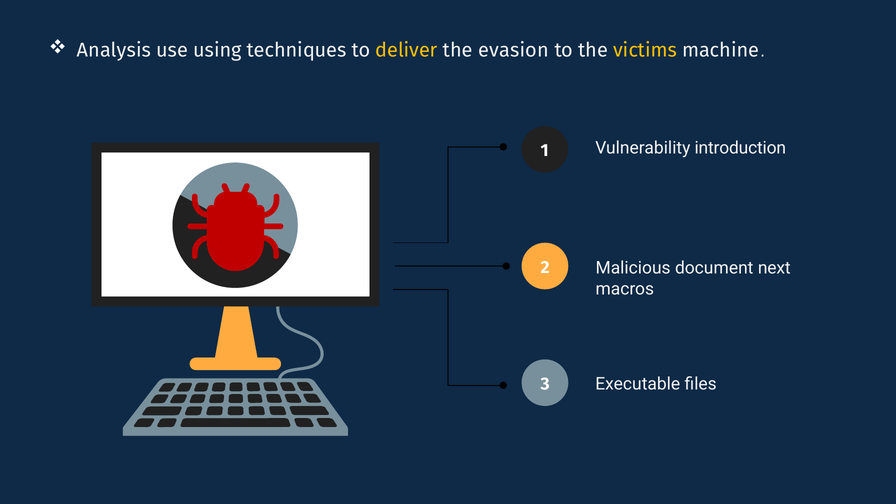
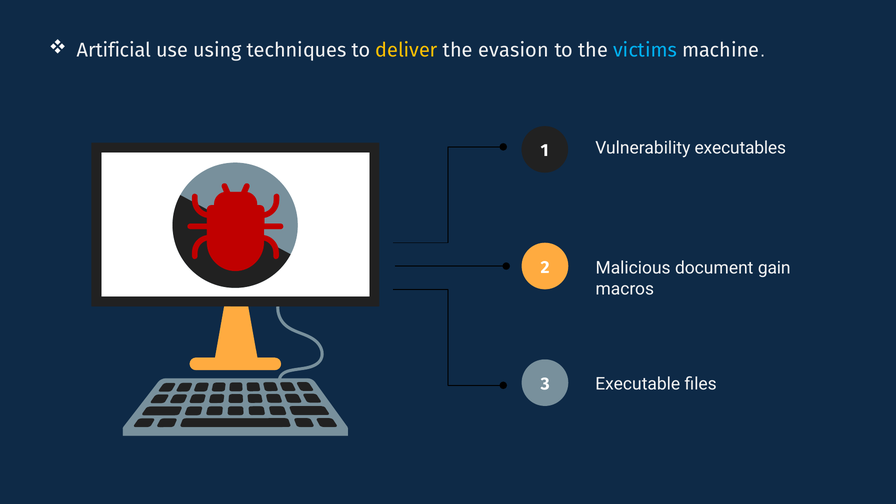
Analysis: Analysis -> Artificial (114, 50)
victims colour: yellow -> light blue (645, 50)
introduction: introduction -> executables (740, 148)
next: next -> gain (774, 268)
